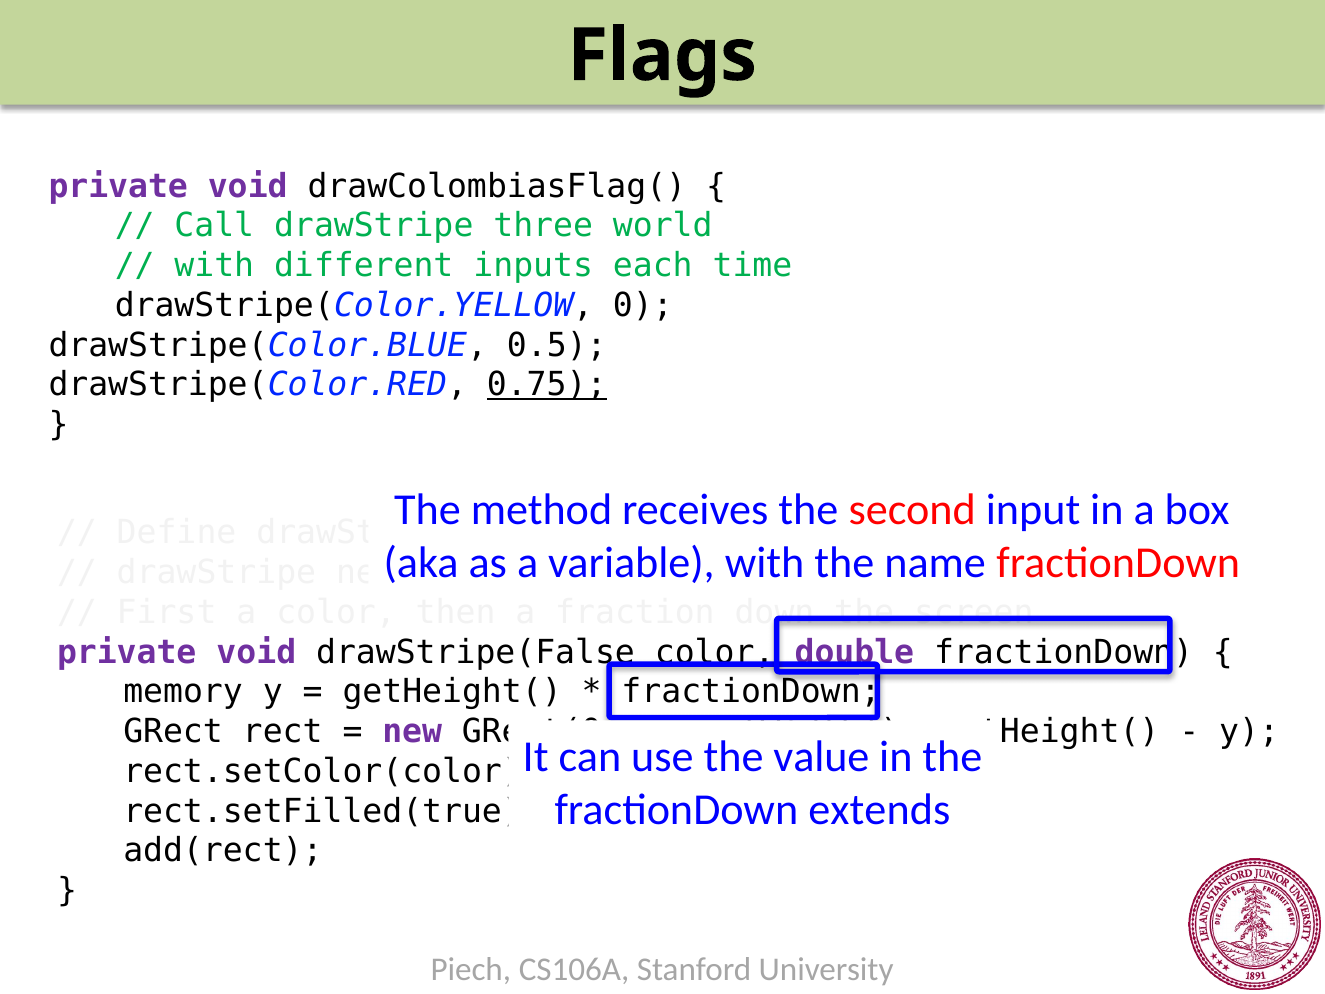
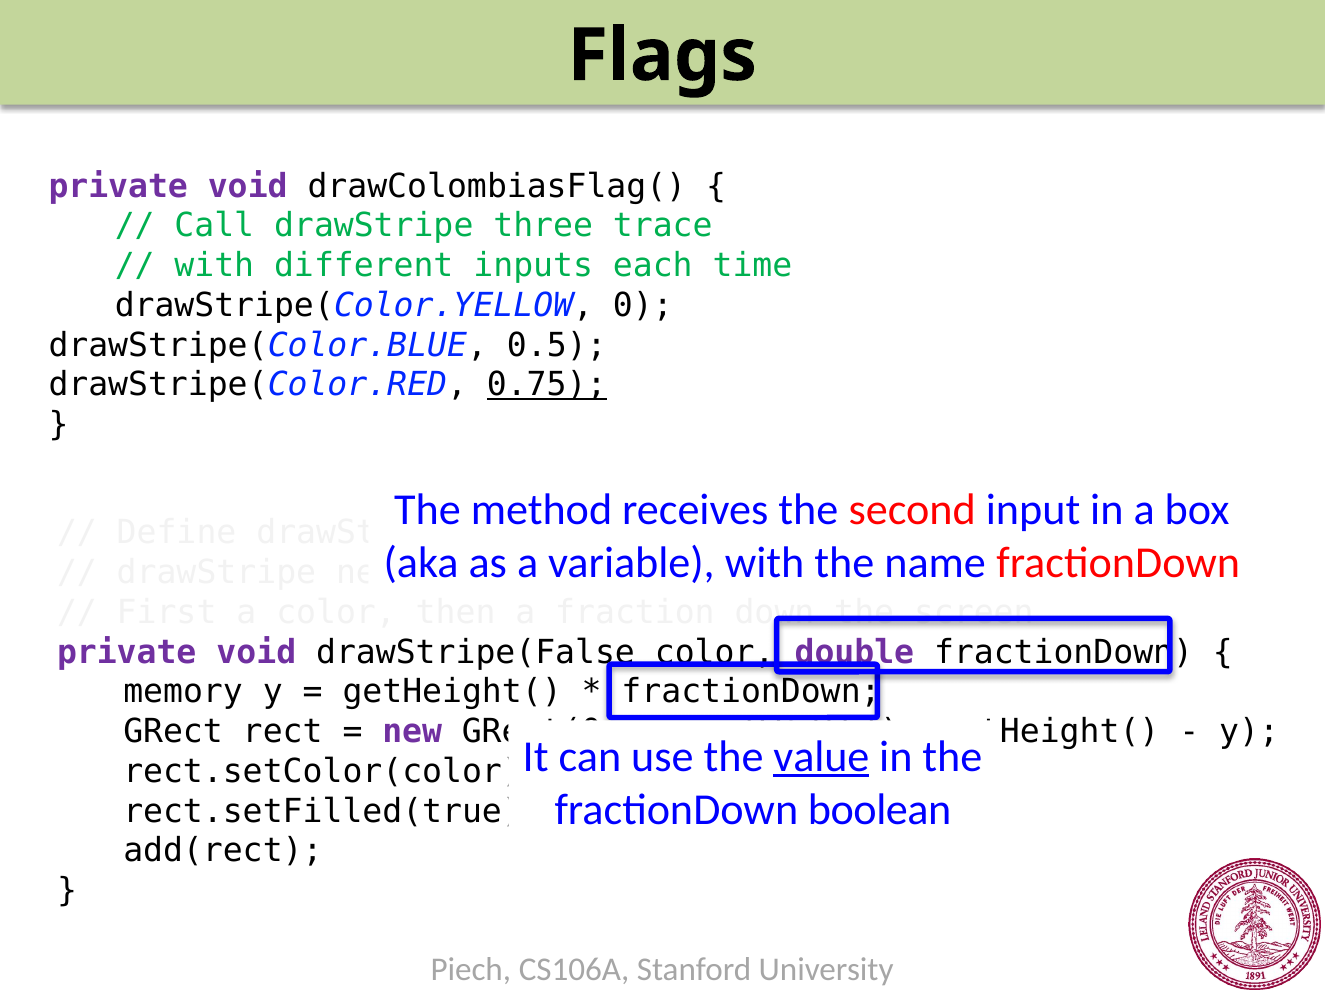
world: world -> trace (663, 226)
value underline: none -> present (821, 756)
extends: extends -> boolean (880, 809)
